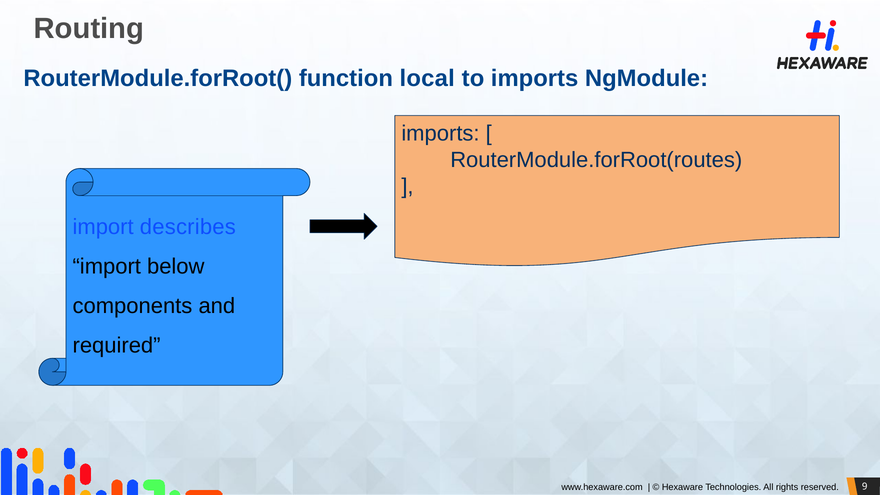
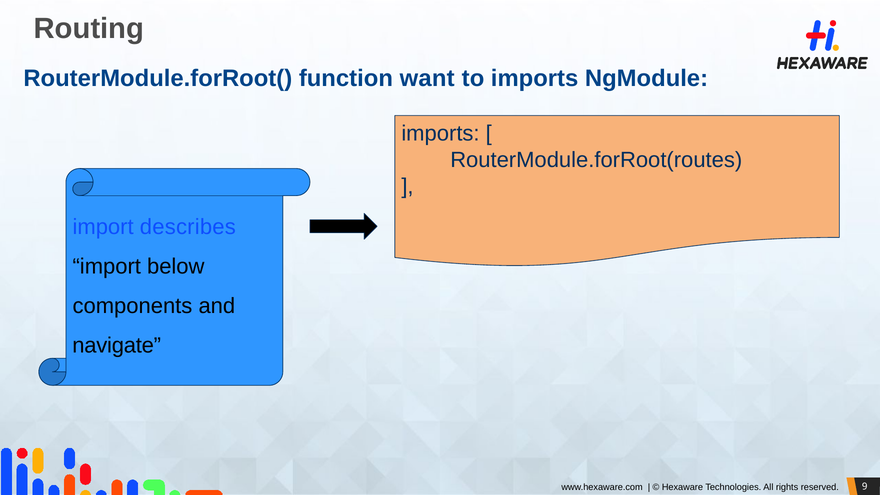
local: local -> want (427, 78)
required: required -> navigate (117, 346)
